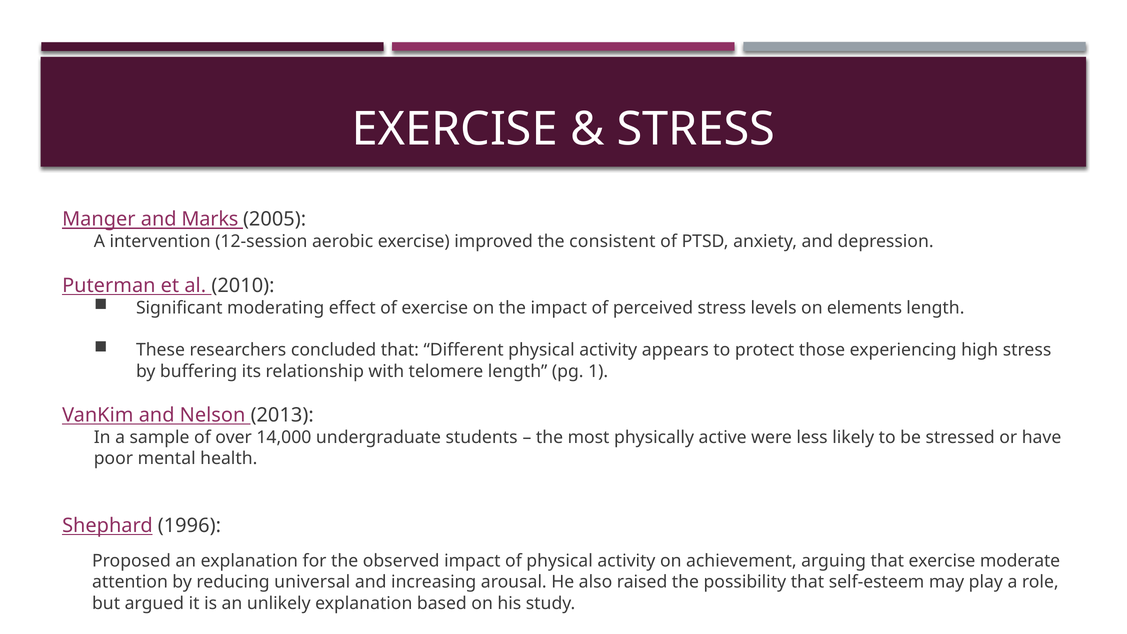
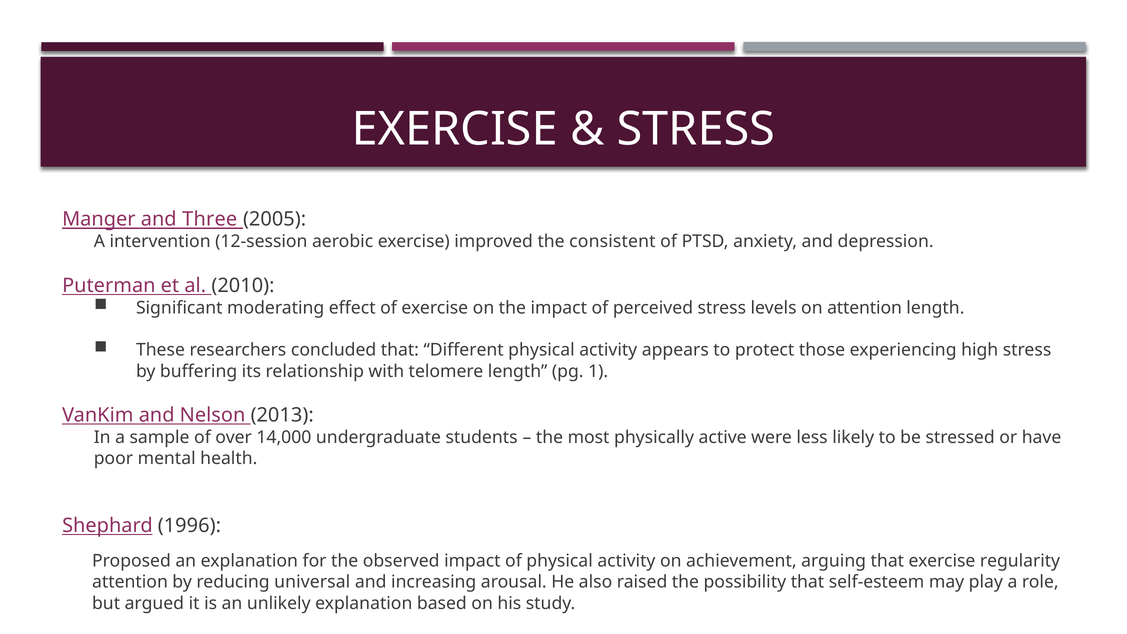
Marks: Marks -> Three (210, 219)
on elements: elements -> attention (865, 308)
moderate: moderate -> regularity (1020, 561)
